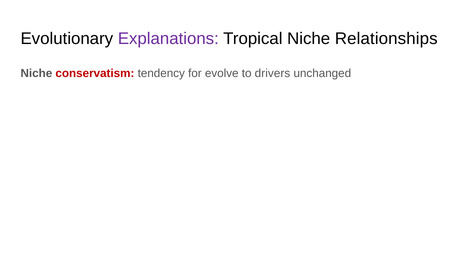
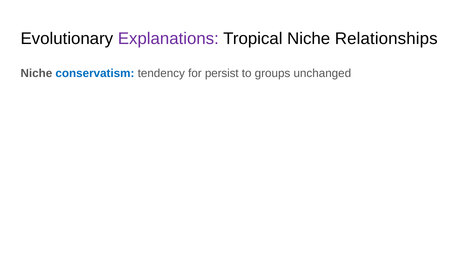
conservatism colour: red -> blue (95, 73)
evolve: evolve -> persist (222, 73)
drivers: drivers -> groups (273, 73)
